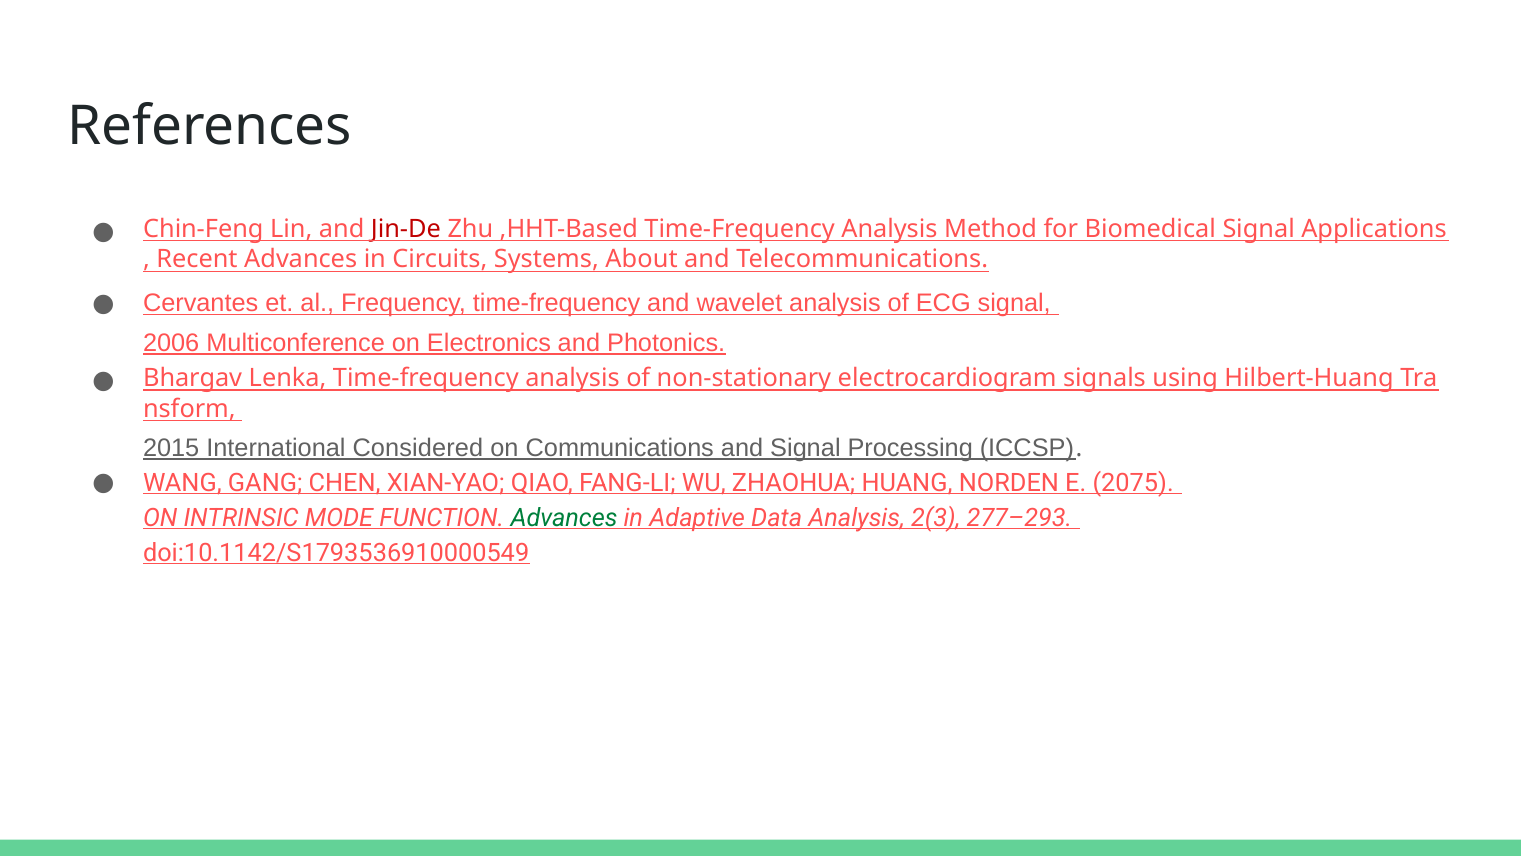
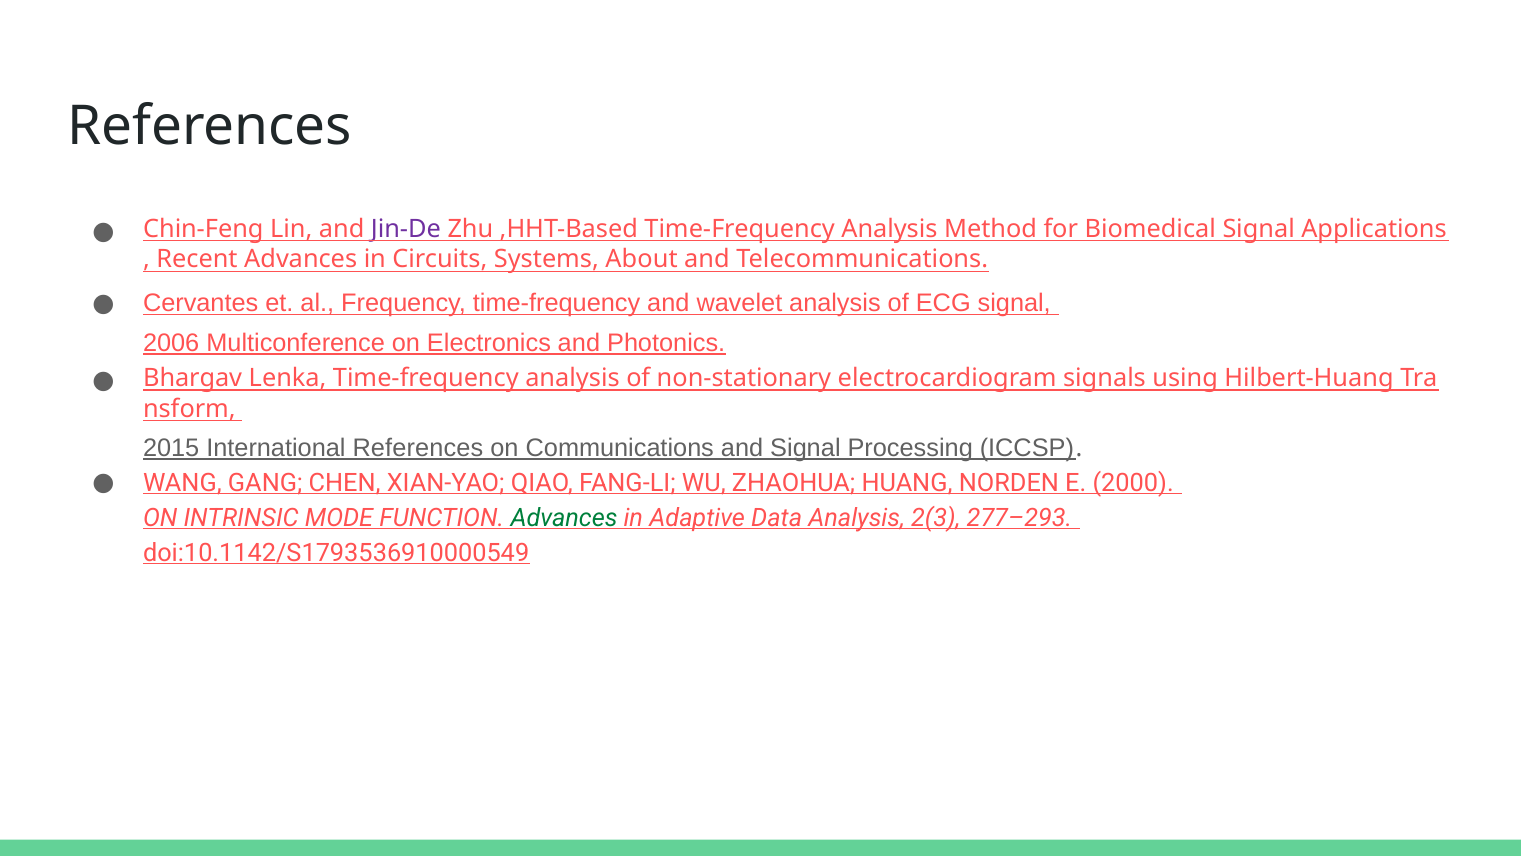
Jin-De colour: red -> purple (406, 229)
International Considered: Considered -> References (418, 448)
2075: 2075 -> 2000 (1133, 483)
